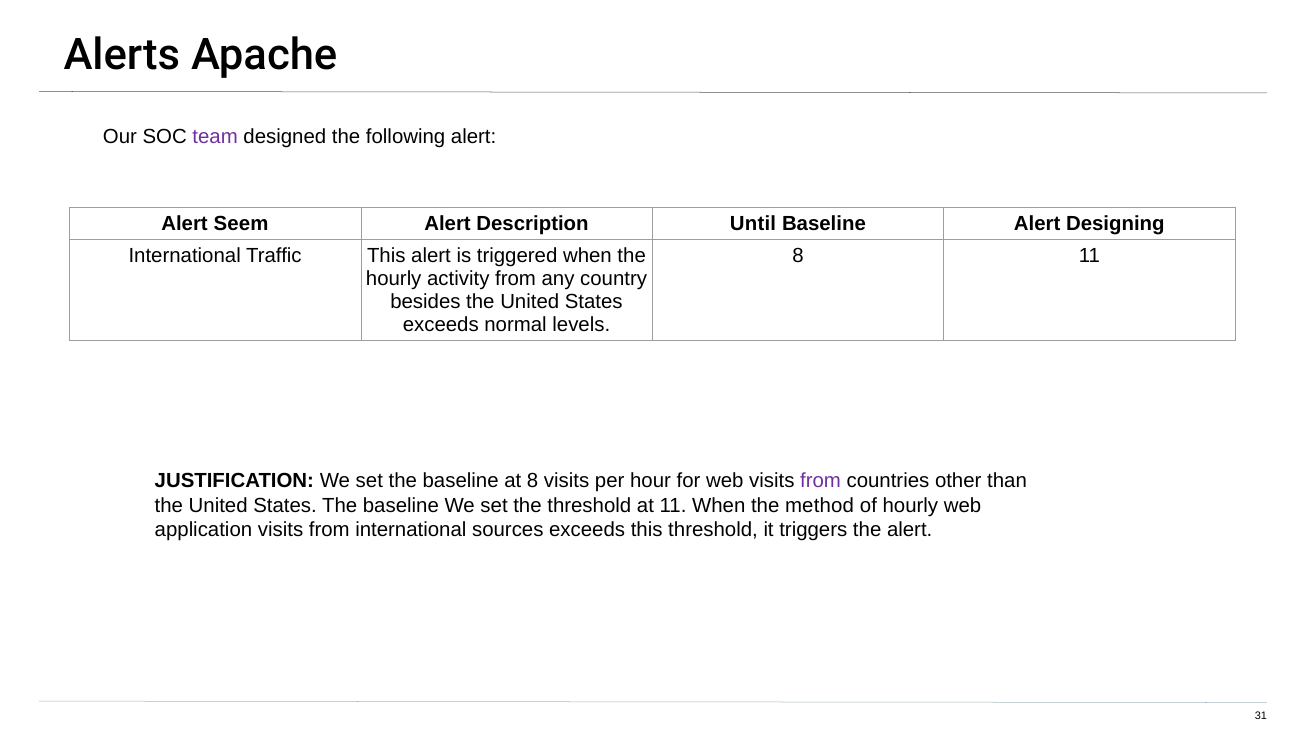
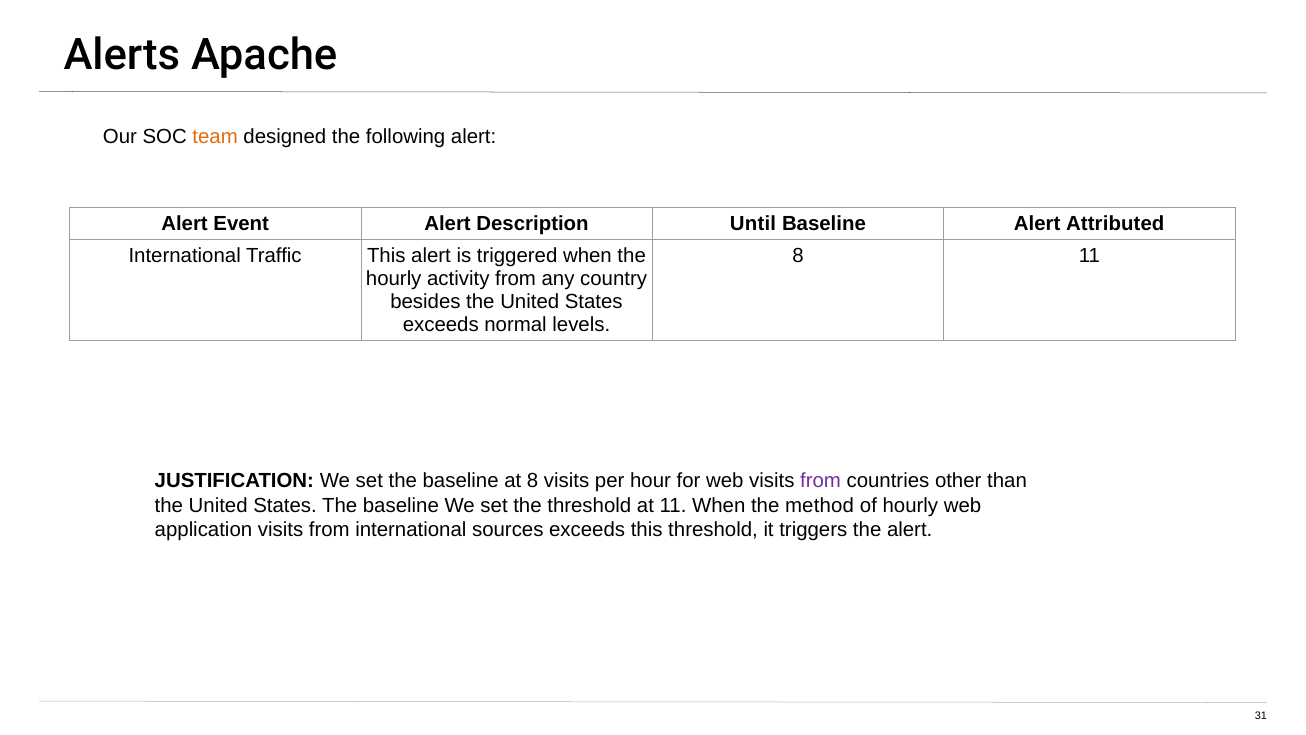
team colour: purple -> orange (215, 137)
Seem: Seem -> Event (241, 224)
Designing: Designing -> Attributed (1115, 224)
